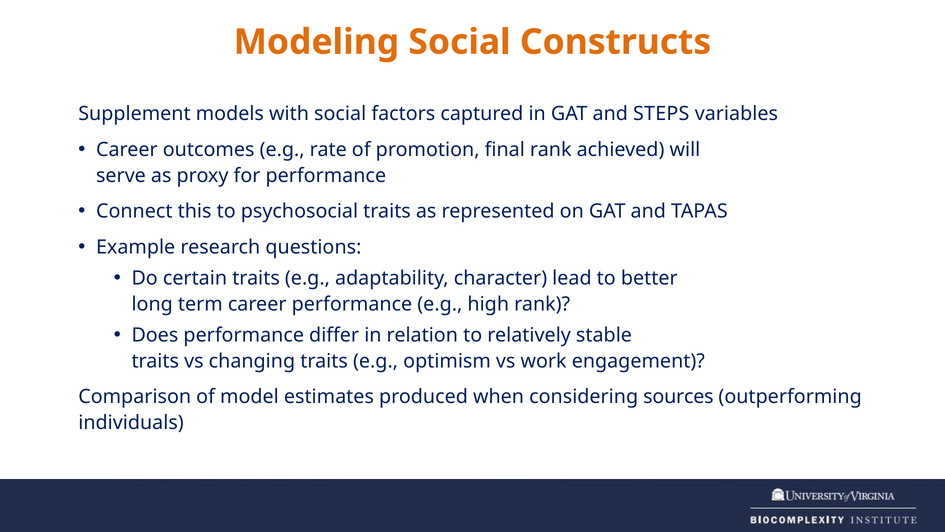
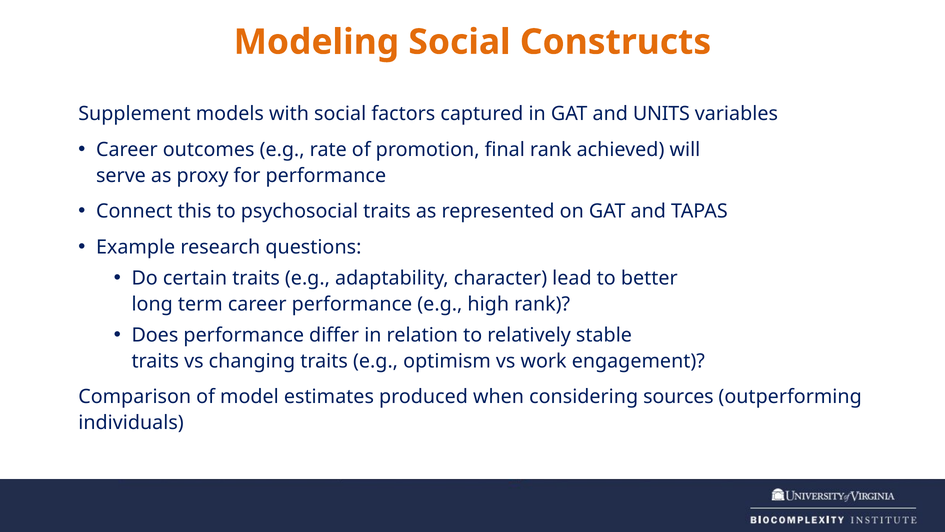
STEPS: STEPS -> UNITS (661, 114)
